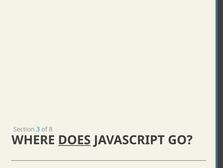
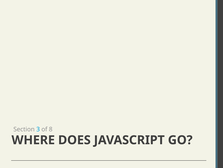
DOES underline: present -> none (74, 139)
